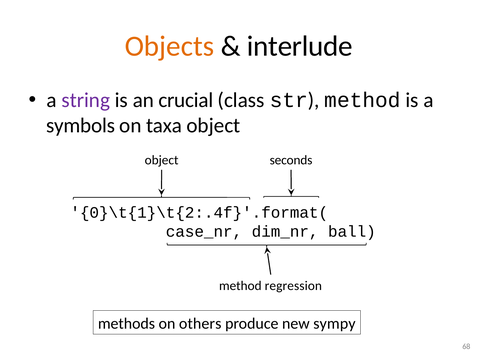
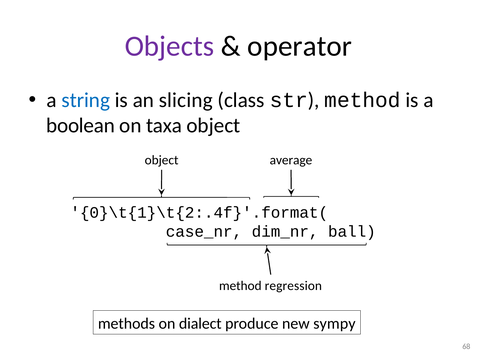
Objects colour: orange -> purple (169, 46)
interlude: interlude -> operator (300, 46)
string colour: purple -> blue (86, 100)
crucial: crucial -> slicing (186, 100)
symbols: symbols -> boolean (81, 126)
seconds: seconds -> average (291, 160)
others: others -> dialect (200, 323)
